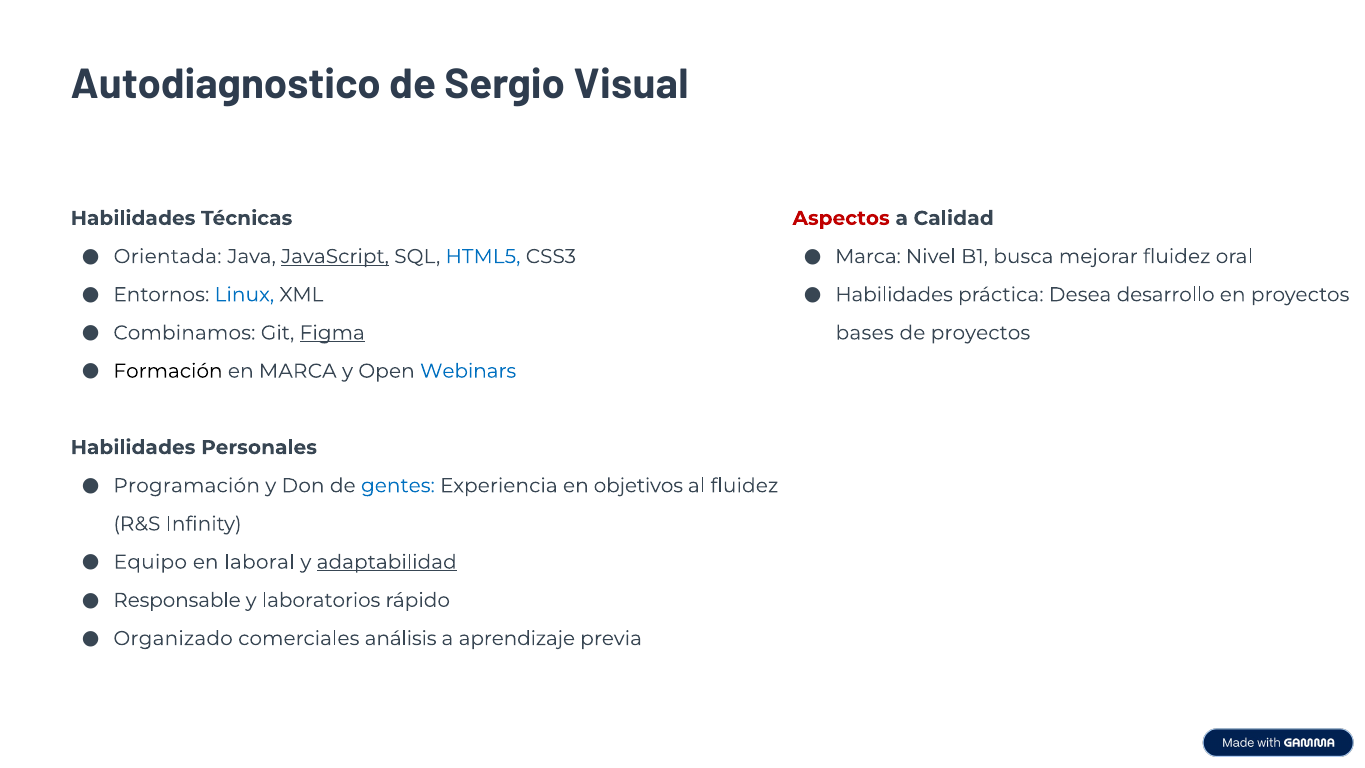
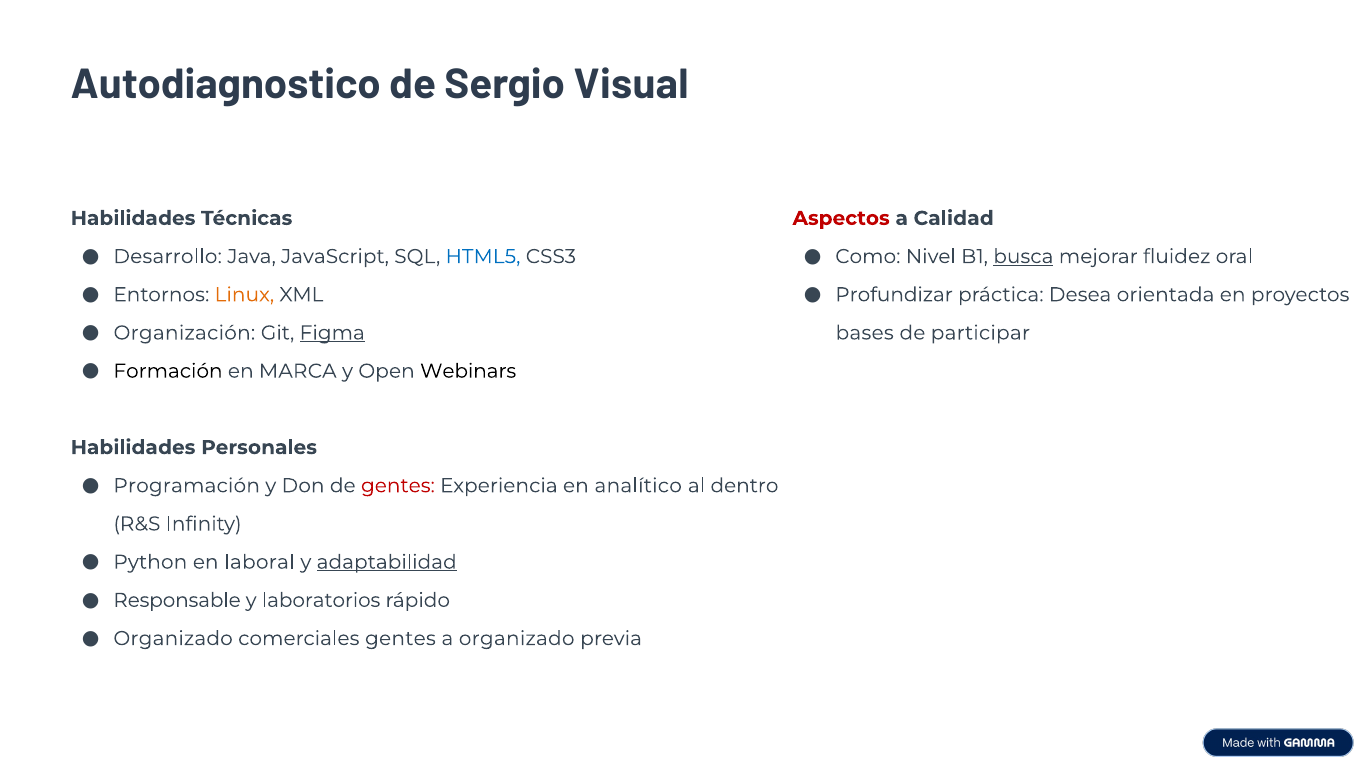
Orientada: Orientada -> Desarrollo (168, 256)
JavaScript underline: present -> none (335, 256)
Marca: Marca -> Como (868, 256)
busca underline: none -> present (1023, 256)
Linux colour: blue -> orange (244, 295)
Habilidades: Habilidades -> Profundizar (894, 295)
desarrollo: desarrollo -> orientada (1166, 295)
Combinamos: Combinamos -> Organización (184, 333)
de proyectos: proyectos -> participar (980, 333)
Webinars colour: blue -> black (468, 371)
gentes colour: blue -> red (398, 486)
objetivos: objetivos -> analítico (638, 486)
al fluidez: fluidez -> dentro (744, 486)
Equipo: Equipo -> Python (150, 562)
comerciales análisis: análisis -> gentes (400, 638)
a aprendizaje: aprendizaje -> organizado (517, 638)
